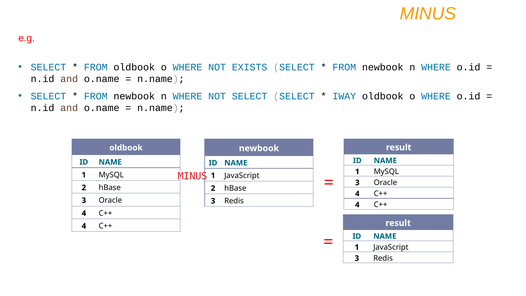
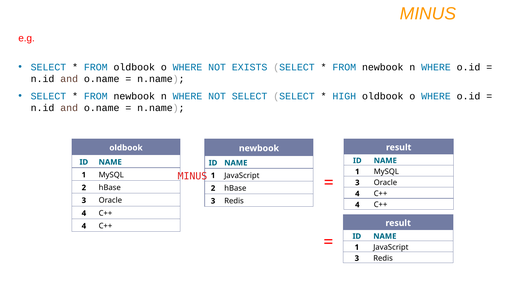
IWAY: IWAY -> HIGH (344, 96)
